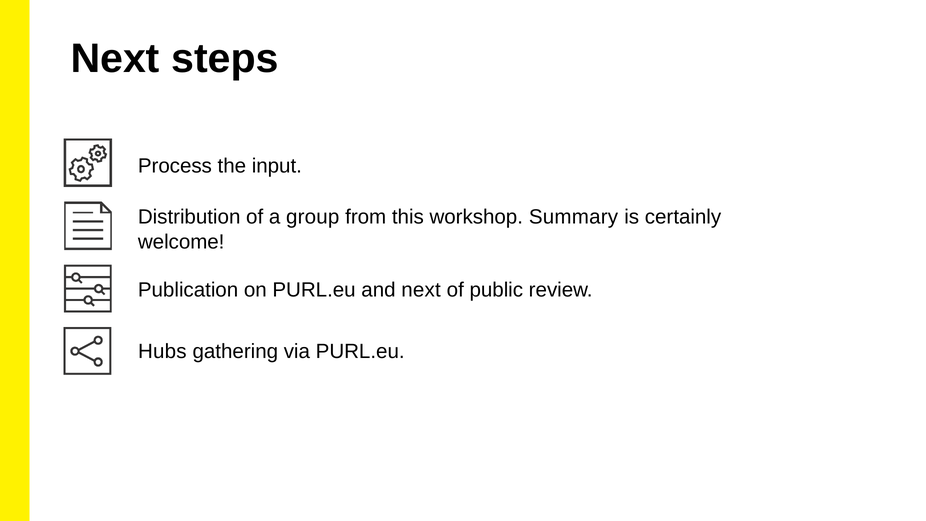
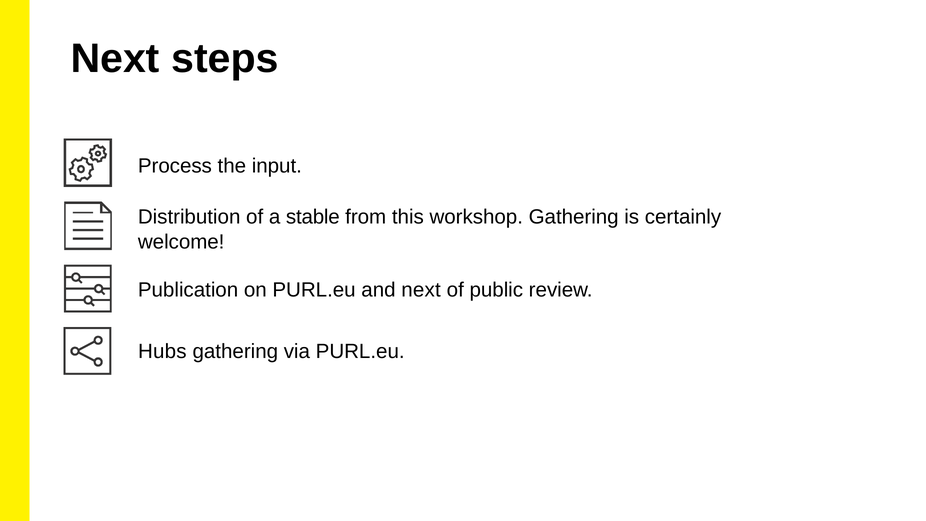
group: group -> stable (313, 217)
workshop Summary: Summary -> Gathering (574, 217)
